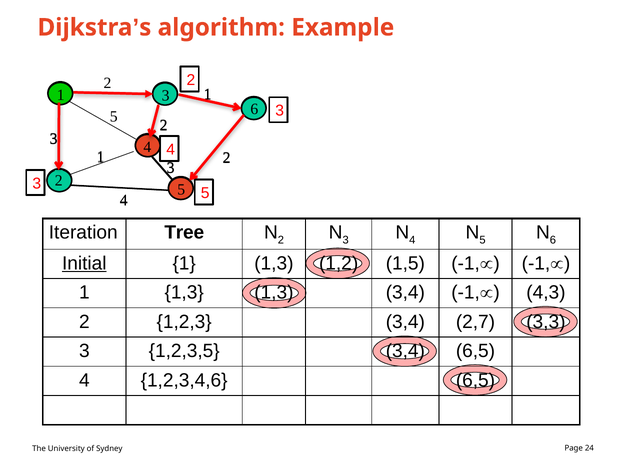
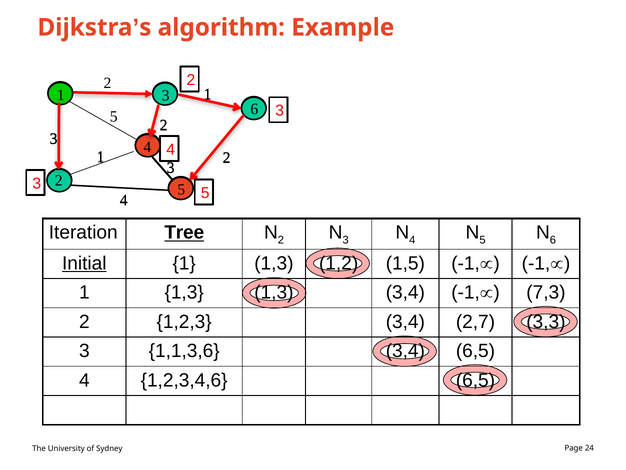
Tree underline: none -> present (184, 232)
4,3: 4,3 -> 7,3 (546, 292)
1,2,3,5: 1,2,3,5 -> 1,1,3,6 (184, 351)
